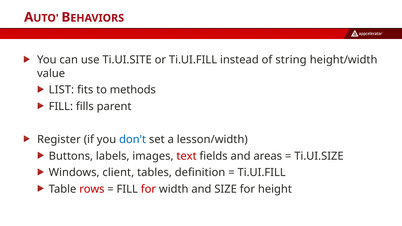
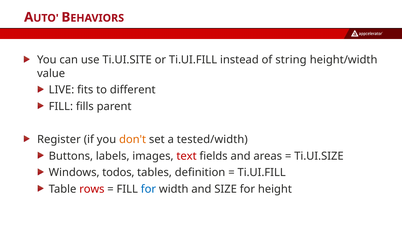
LIST: LIST -> LIVE (62, 90)
methods: methods -> different (133, 90)
don't colour: blue -> orange (133, 140)
lesson/width: lesson/width -> tested/width (212, 140)
client: client -> todos (118, 173)
for colour: red -> blue (148, 189)
